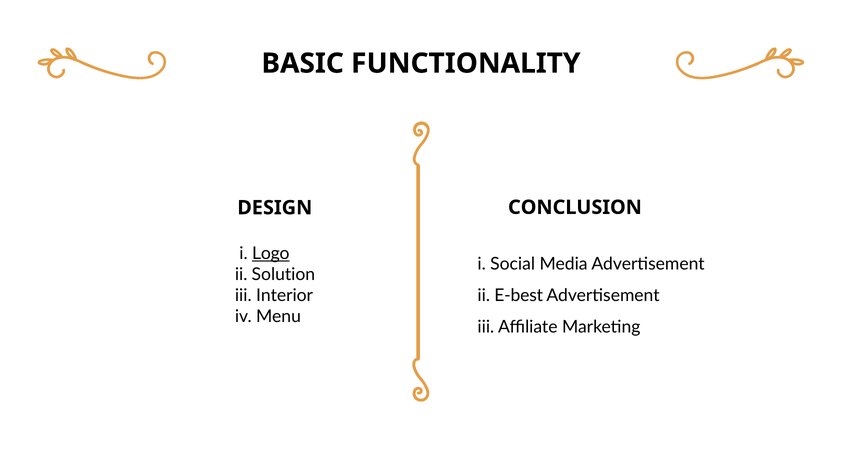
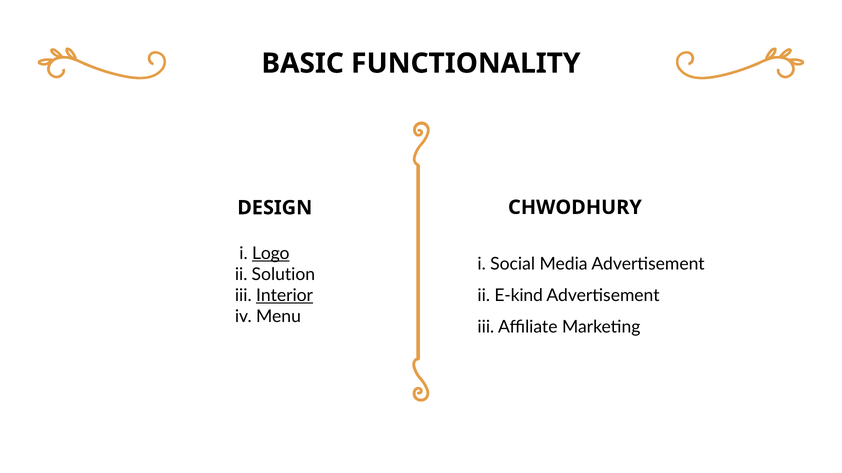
CONCLUSION: CONCLUSION -> CHWODHURY (575, 208)
Interior underline: none -> present (285, 296)
E-best: E-best -> E-kind (519, 296)
